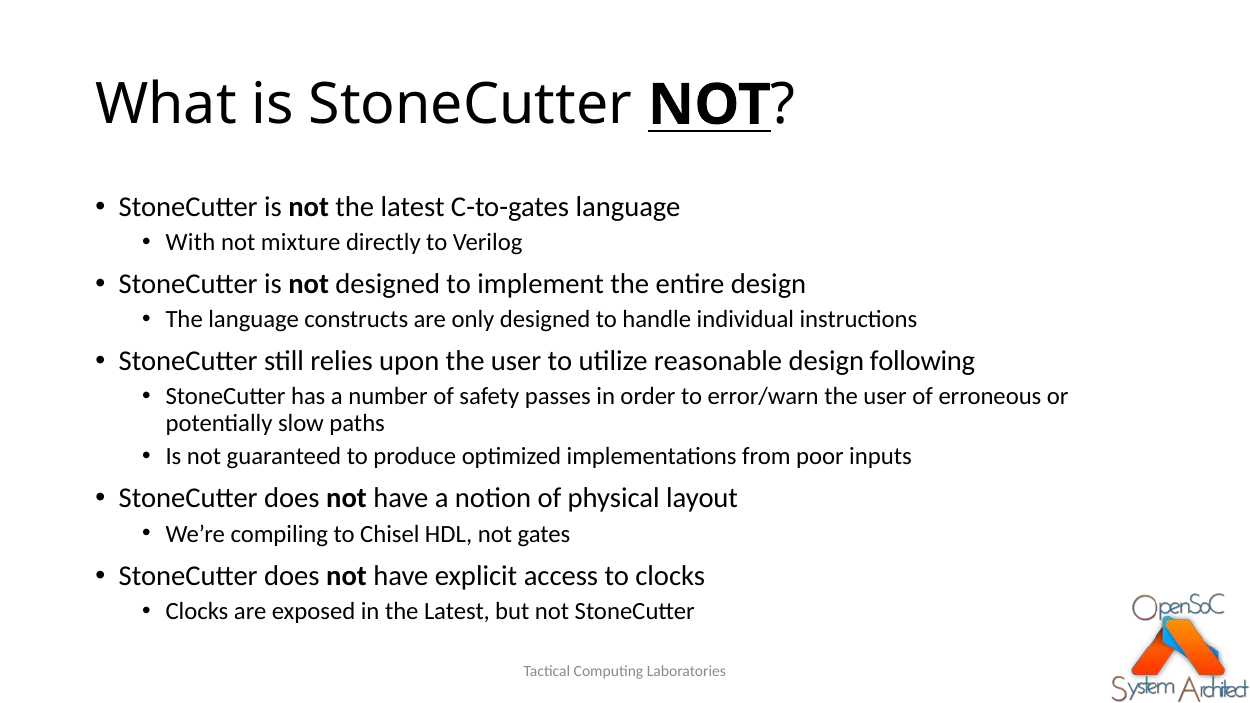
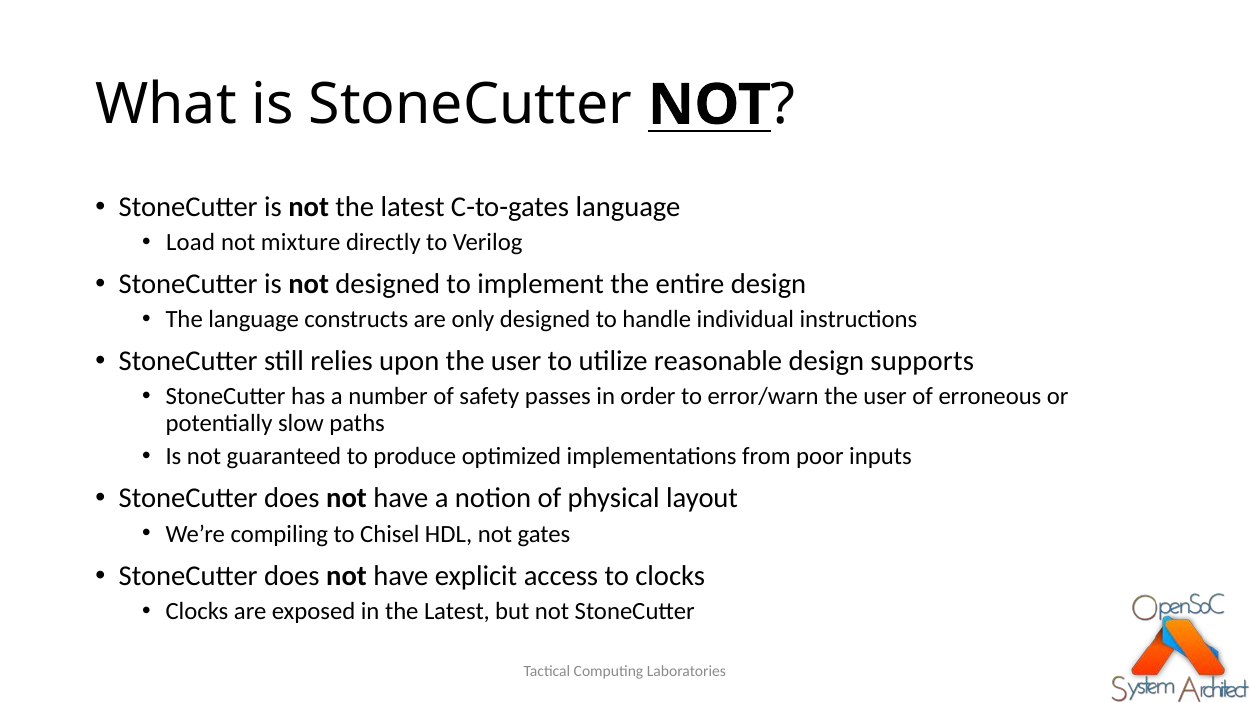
With: With -> Load (191, 242)
following: following -> supports (922, 361)
